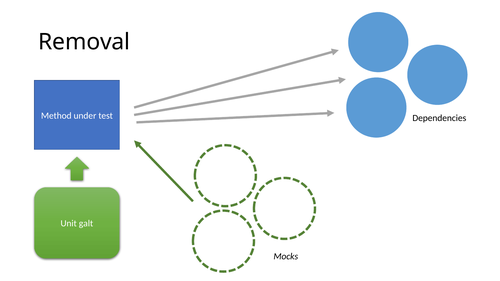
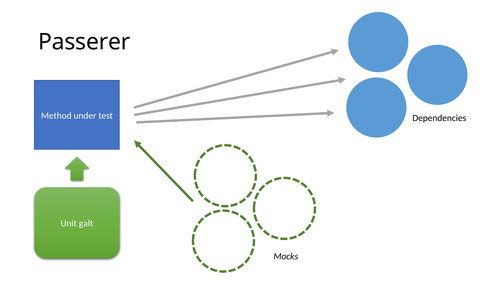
Removal: Removal -> Passerer (84, 42)
